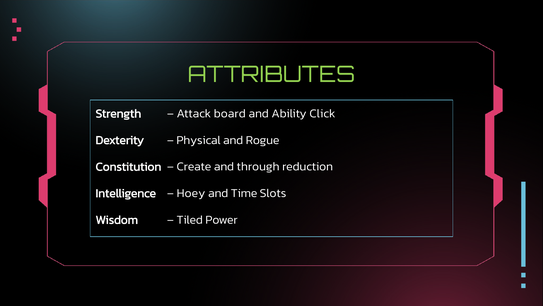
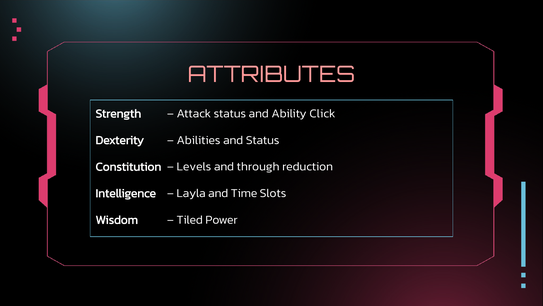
ATTRIBUTES colour: light green -> pink (271, 74)
Attack board: board -> status (230, 113)
Physical: Physical -> Abilities (199, 140)
and Rogue: Rogue -> Status (263, 140)
Create: Create -> Levels (194, 166)
Hoey: Hoey -> Layla (191, 193)
